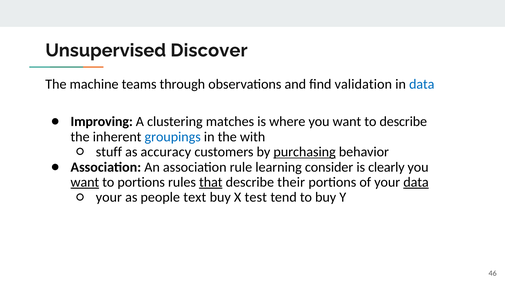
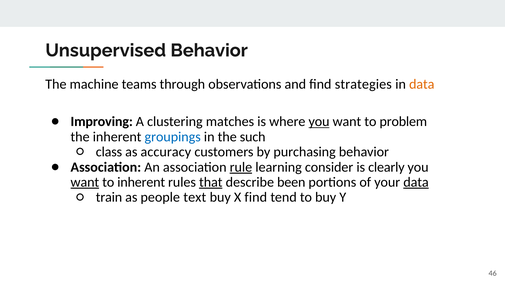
Unsupervised Discover: Discover -> Behavior (209, 50)
validation: validation -> strategies (363, 84)
data colour: blue -> orange (422, 84)
you underline: none -> present (319, 122)
to describe: describe -> problem (403, 122)
with: with -> such (253, 137)
stuff: stuff -> class (109, 152)
purchasing underline: present -> none (305, 152)
rule underline: none -> present (241, 167)
to portions: portions -> inherent (141, 182)
their: their -> been (291, 182)
your: your -> train (109, 197)
X test: test -> find (256, 197)
